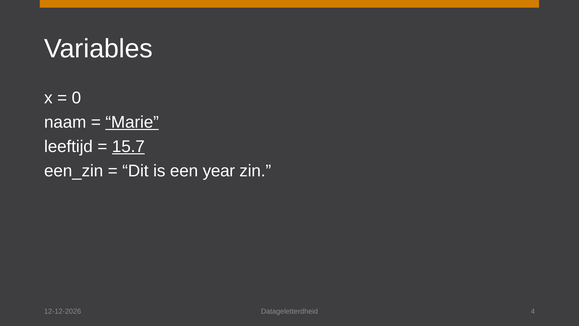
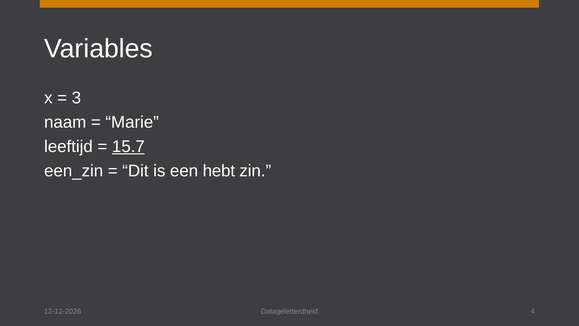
0: 0 -> 3 (76, 98)
Marie underline: present -> none (132, 122)
year: year -> hebt (219, 171)
